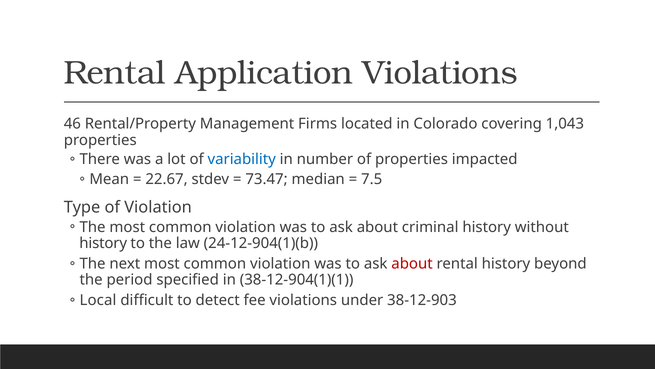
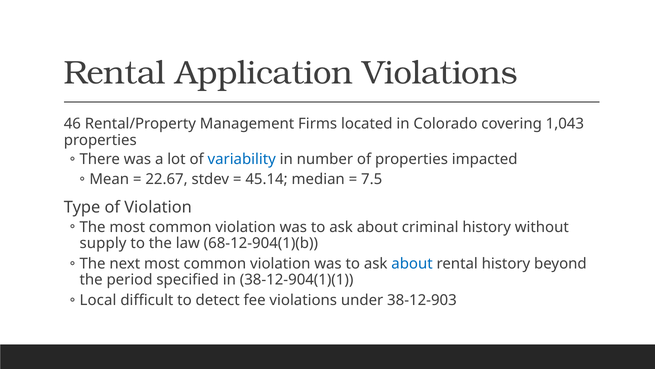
73.47: 73.47 -> 45.14 (267, 179)
history: history -> supply (103, 243)
24-12-904(1)(b: 24-12-904(1)(b -> 68-12-904(1)(b (261, 243)
about colour: red -> blue (412, 263)
